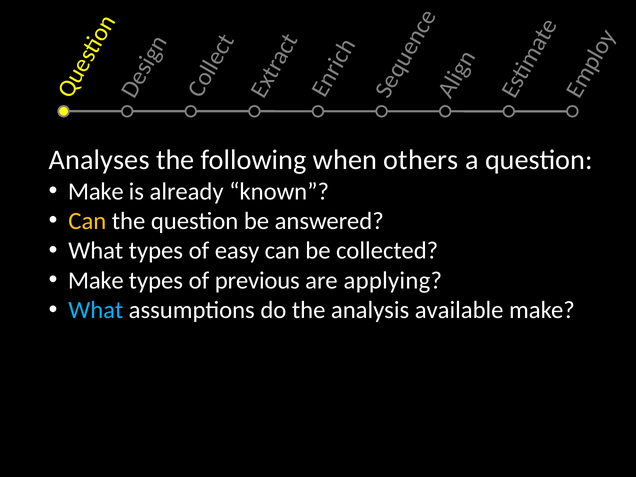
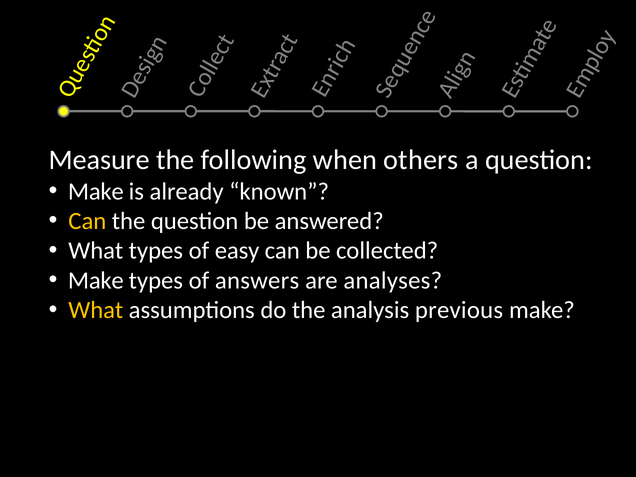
Analyses: Analyses -> Measure (99, 160)
previous: previous -> answers (257, 281)
applying: applying -> analyses (393, 281)
What colour: light blue -> yellow (96, 310)
available: available -> previous (459, 310)
